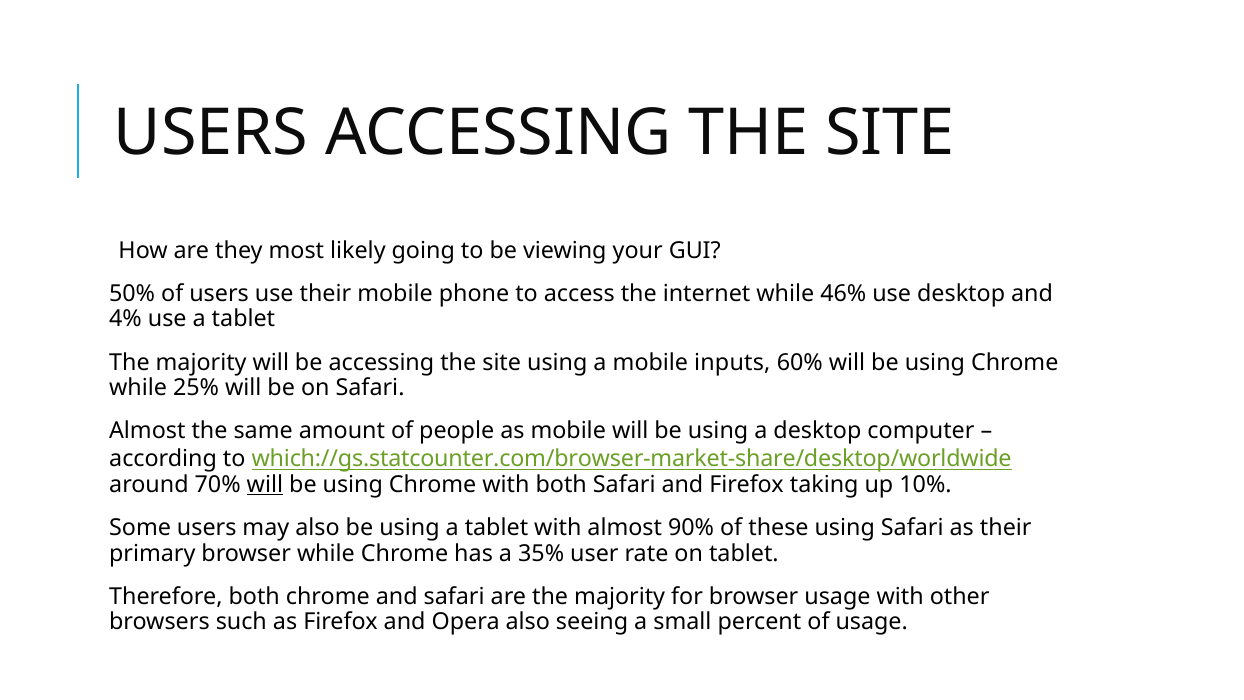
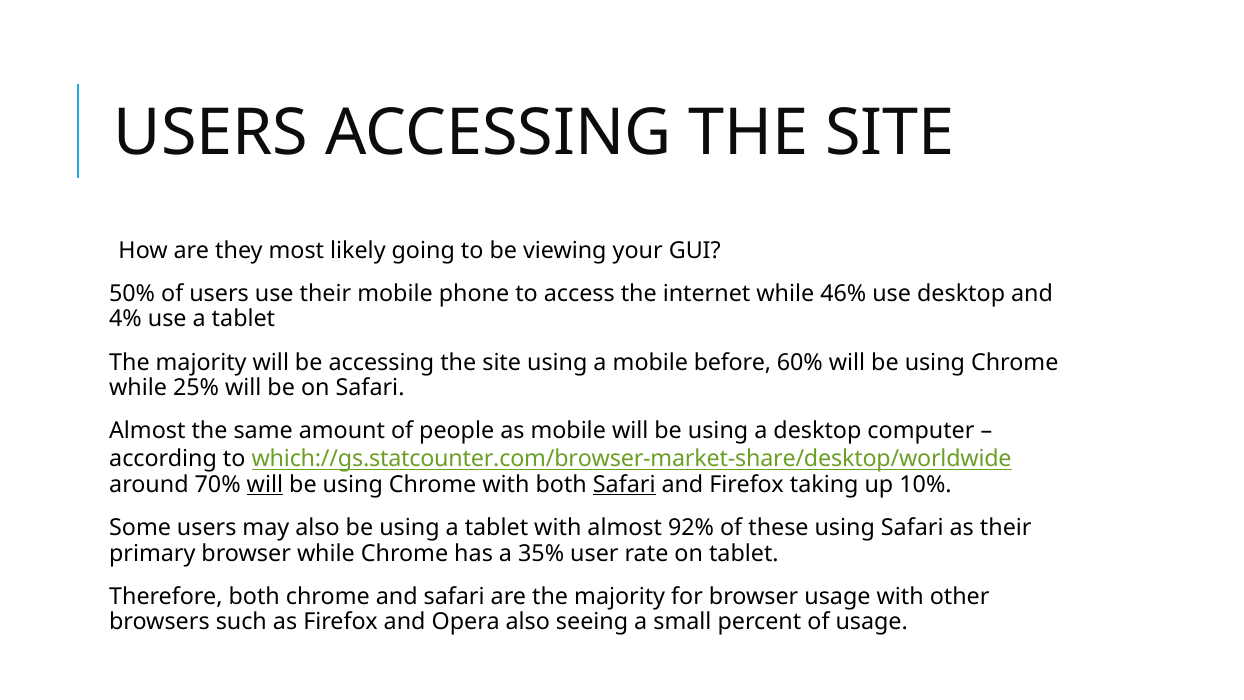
inputs: inputs -> before (733, 362)
Safari underline: none -> present (624, 485)
90%: 90% -> 92% (691, 528)
